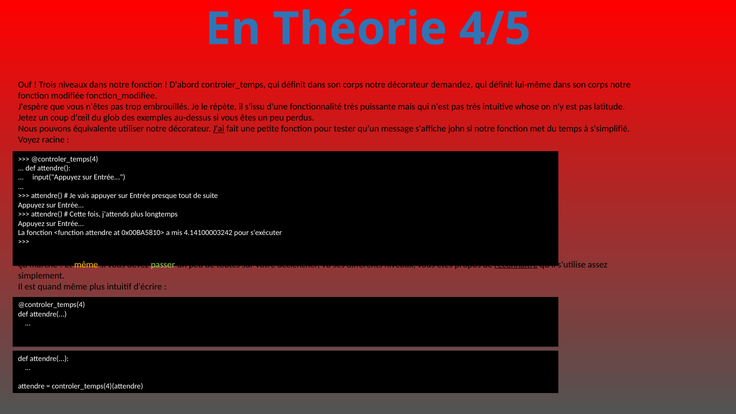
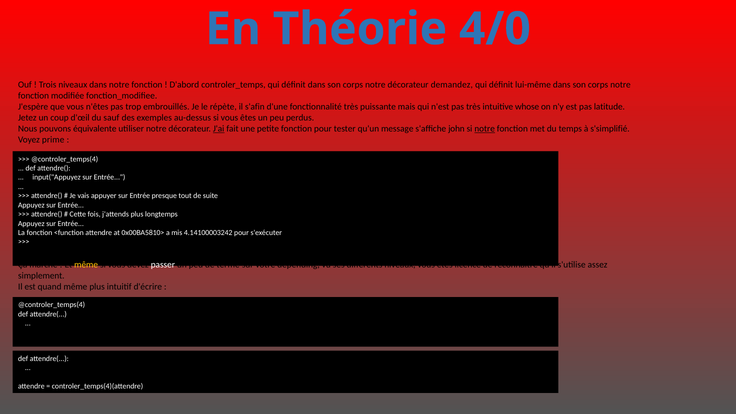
4/5: 4/5 -> 4/0 (495, 29)
s'issu: s'issu -> s'afin (255, 107)
glob: glob -> sauf (111, 118)
notre underline: none -> present (485, 129)
racine: racine -> prime (53, 140)
passer colour: light green -> white (163, 264)
toutes: toutes -> terme (228, 264)
déclencher: déclencher -> depending (299, 264)
propos: propos -> licence (468, 264)
reconnaître underline: present -> none (516, 264)
